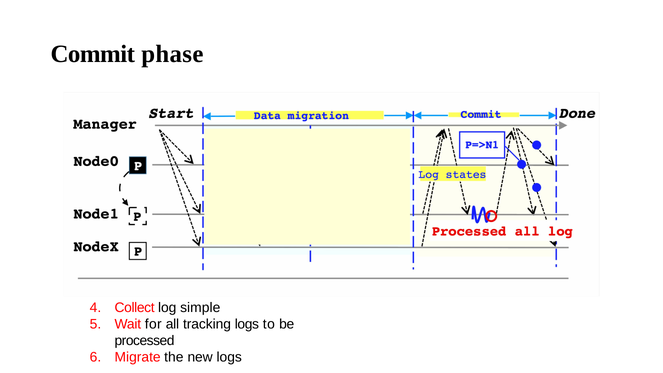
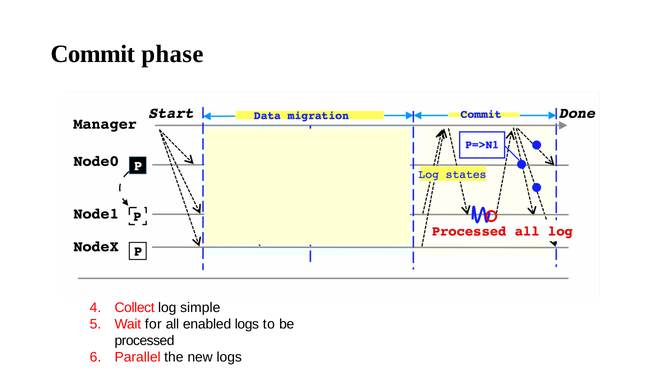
tracking: tracking -> enabled (207, 324)
Migrate: Migrate -> Parallel (138, 357)
